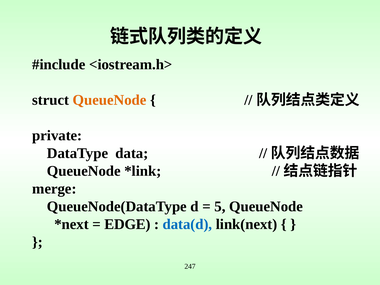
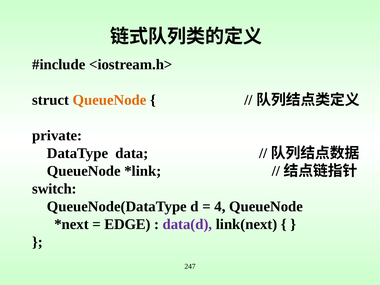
merge: merge -> switch (54, 189)
5: 5 -> 4 (220, 206)
data(d colour: blue -> purple (187, 224)
